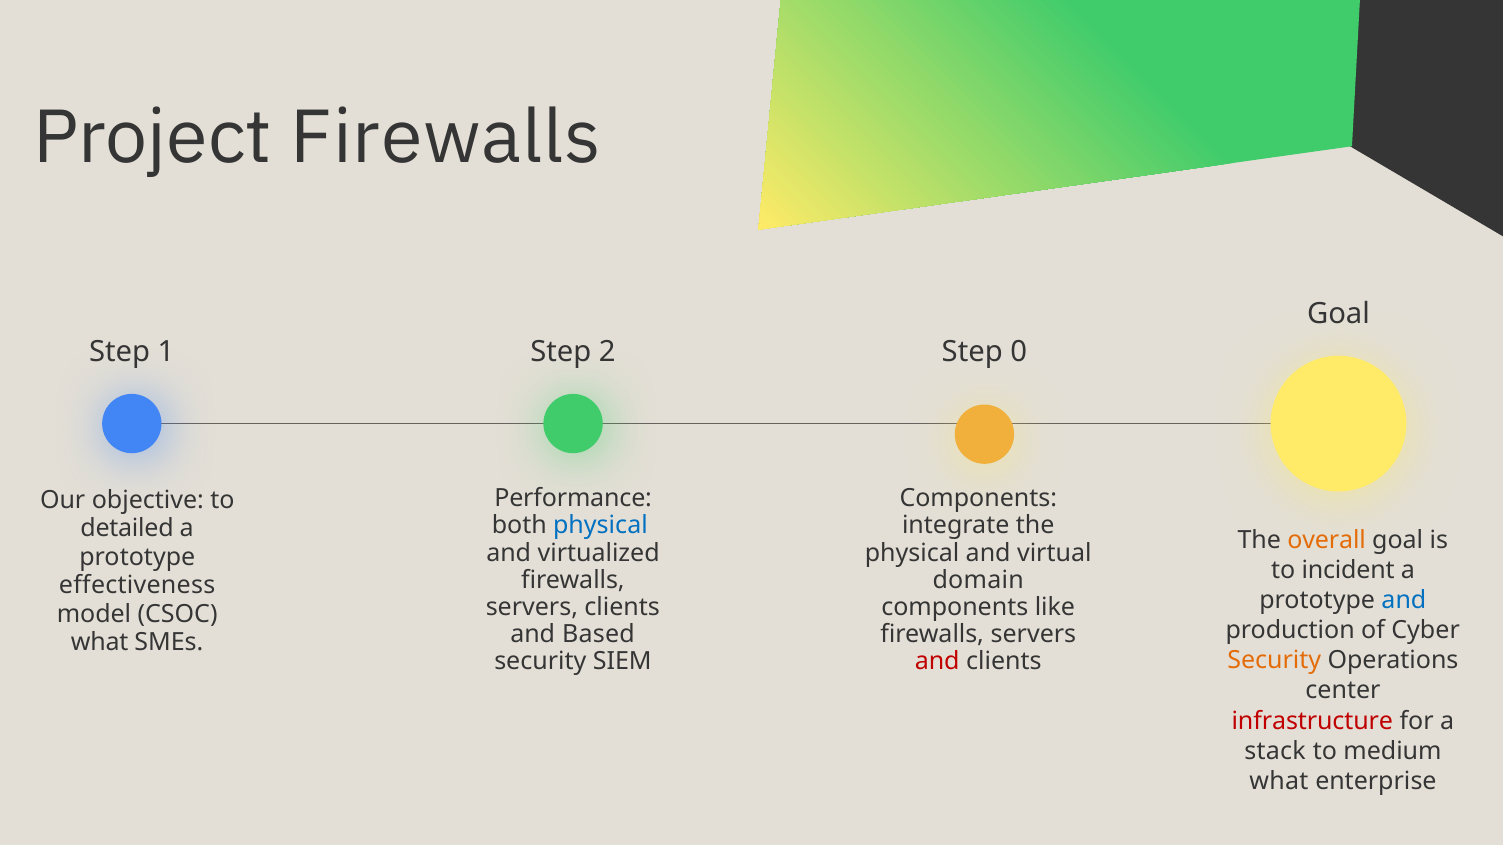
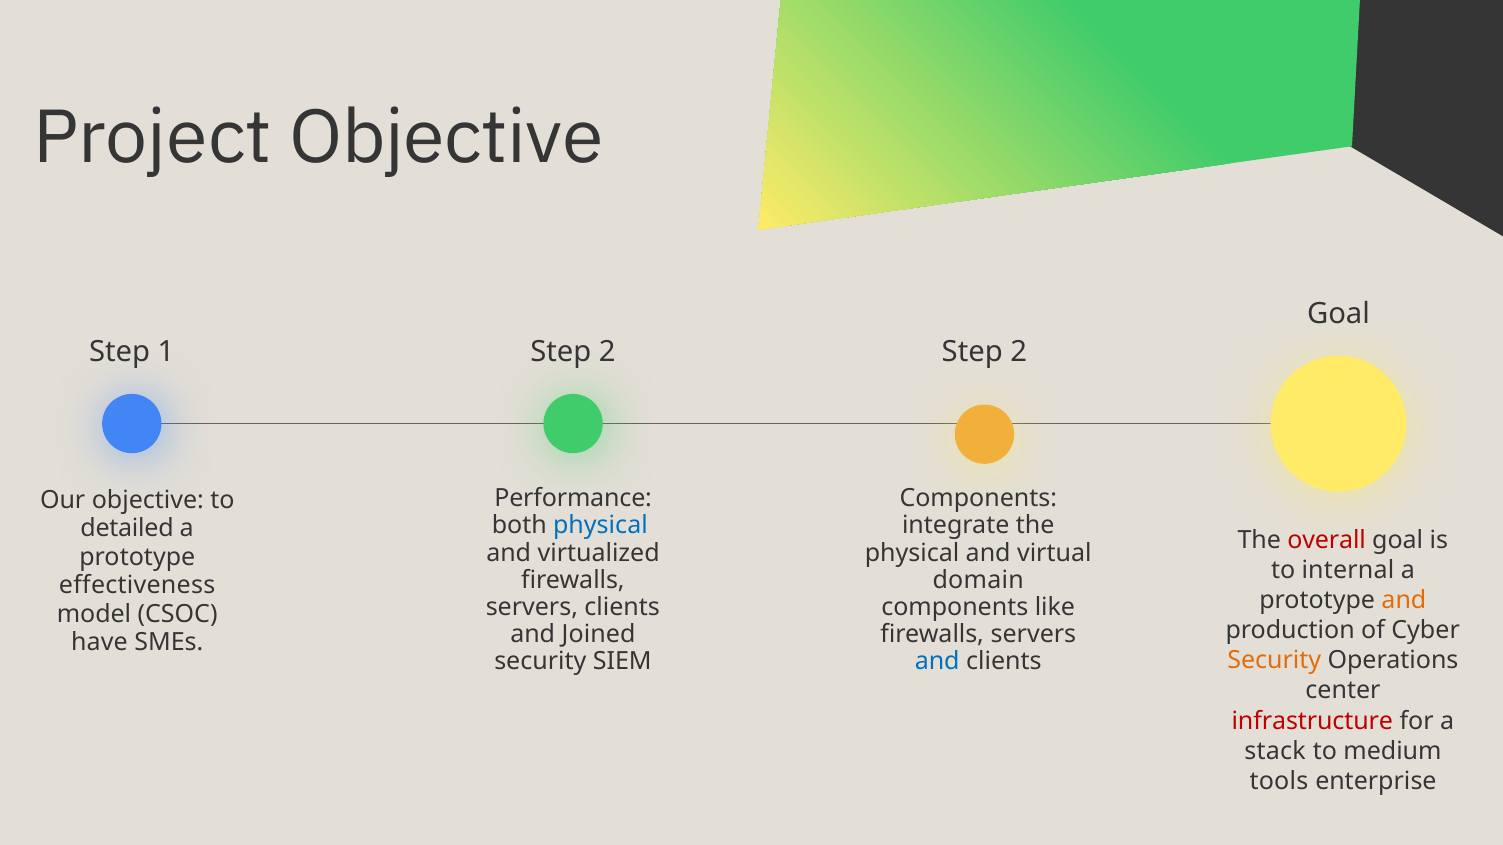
Project Firewalls: Firewalls -> Objective (447, 138)
2 Step 0: 0 -> 2 (1019, 352)
overall colour: orange -> red (1327, 541)
incident: incident -> internal (1348, 571)
and colour: blue -> orange (1404, 601)
Based: Based -> Joined (599, 634)
what: what -> have (99, 643)
and colour: red -> blue (937, 661)
what: what -> tools (1279, 781)
